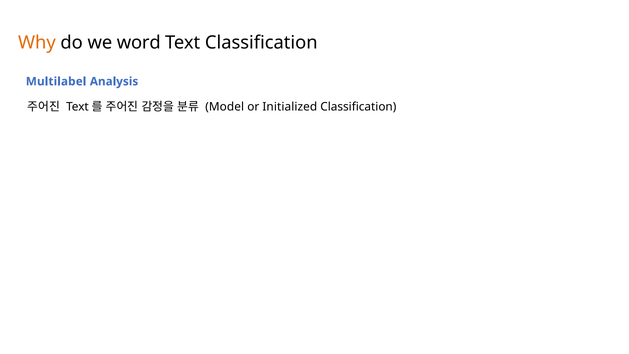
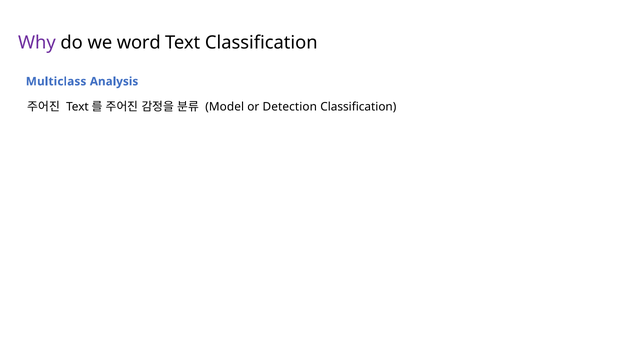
Why colour: orange -> purple (37, 43)
Multilabel: Multilabel -> Multiclass (56, 81)
Initialized: Initialized -> Detection (290, 107)
